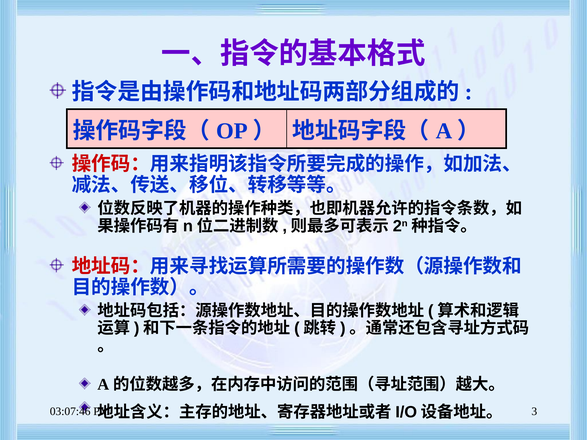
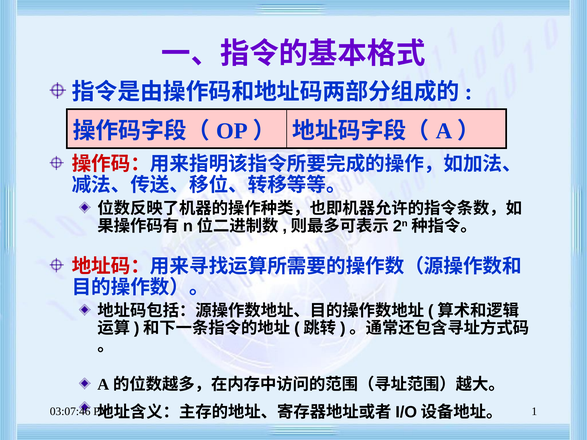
3: 3 -> 1 (534, 412)
